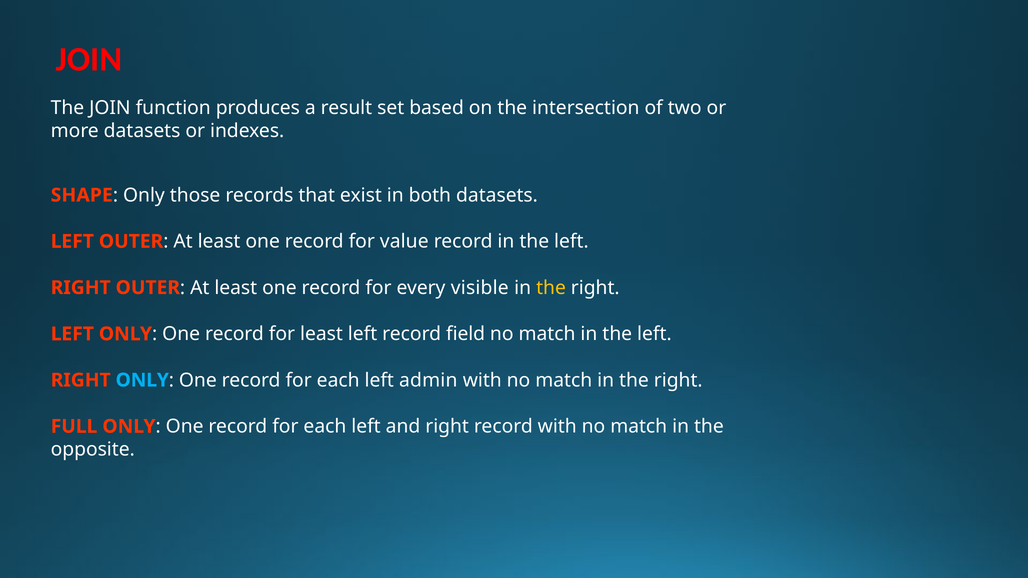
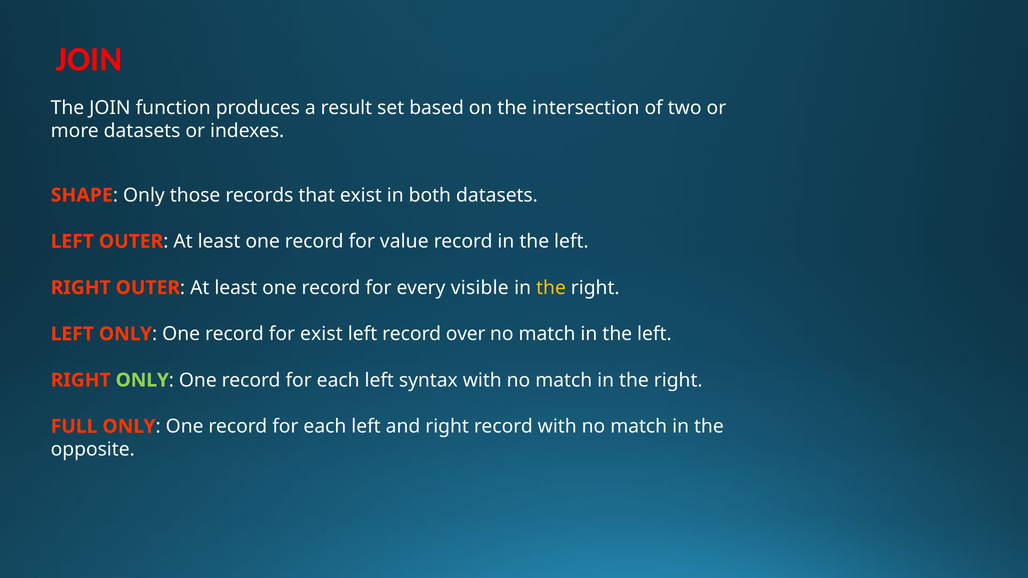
for least: least -> exist (321, 334)
field: field -> over (466, 334)
ONLY colour: light blue -> light green (142, 380)
admin: admin -> syntax (428, 380)
